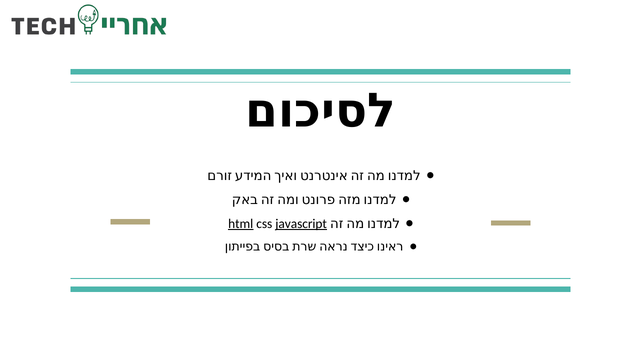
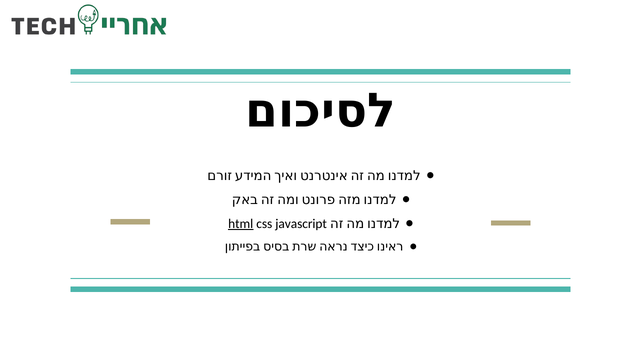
javascript underline: present -> none (301, 224)
